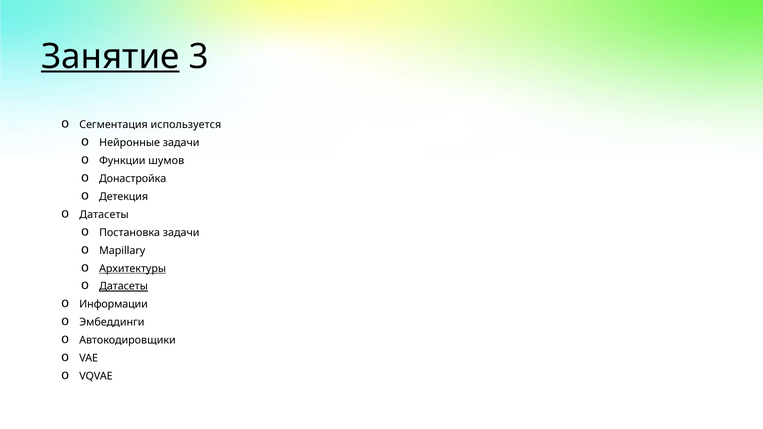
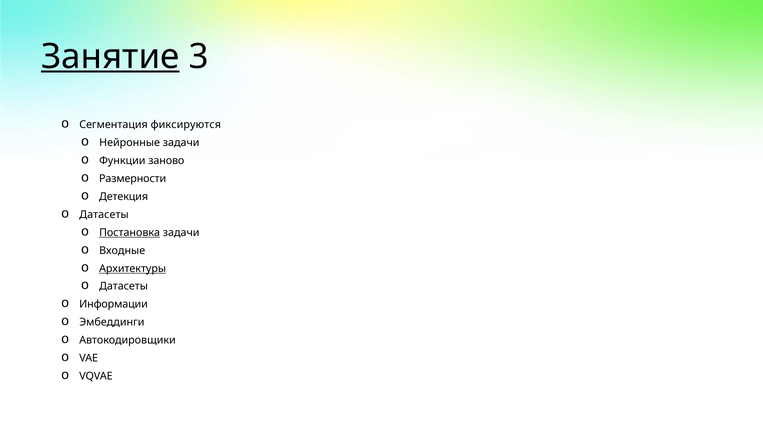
используется: используется -> фиксируются (186, 125)
шумов: шумов -> заново (166, 161)
Донастройка: Донастройка -> Размерности (133, 179)
Постановка underline: none -> present (130, 233)
Mapillary: Mapillary -> Входные (122, 251)
Датасеты underline: present -> none (124, 287)
